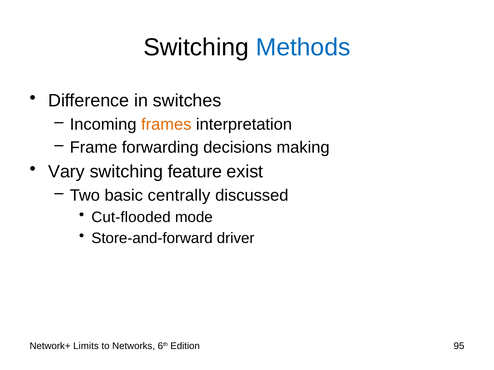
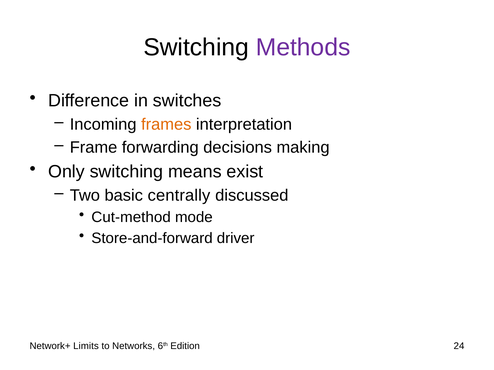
Methods colour: blue -> purple (303, 47)
Vary: Vary -> Only (66, 172)
feature: feature -> means (195, 172)
Cut-flooded: Cut-flooded -> Cut-method (131, 218)
95: 95 -> 24 (459, 346)
